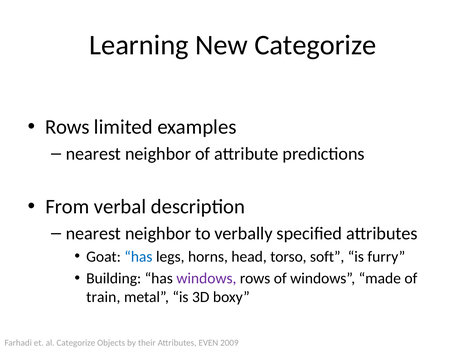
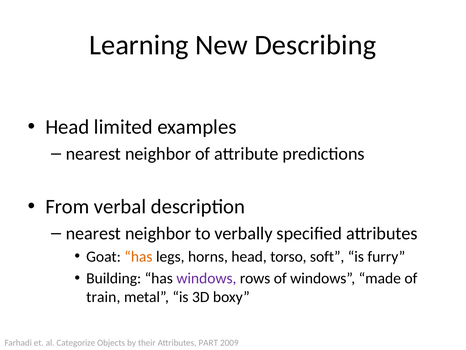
New Categorize: Categorize -> Describing (315, 45)
Rows: Rows -> Head (67, 127)
has colour: blue -> orange (138, 256)
EVEN: EVEN -> PART (208, 342)
